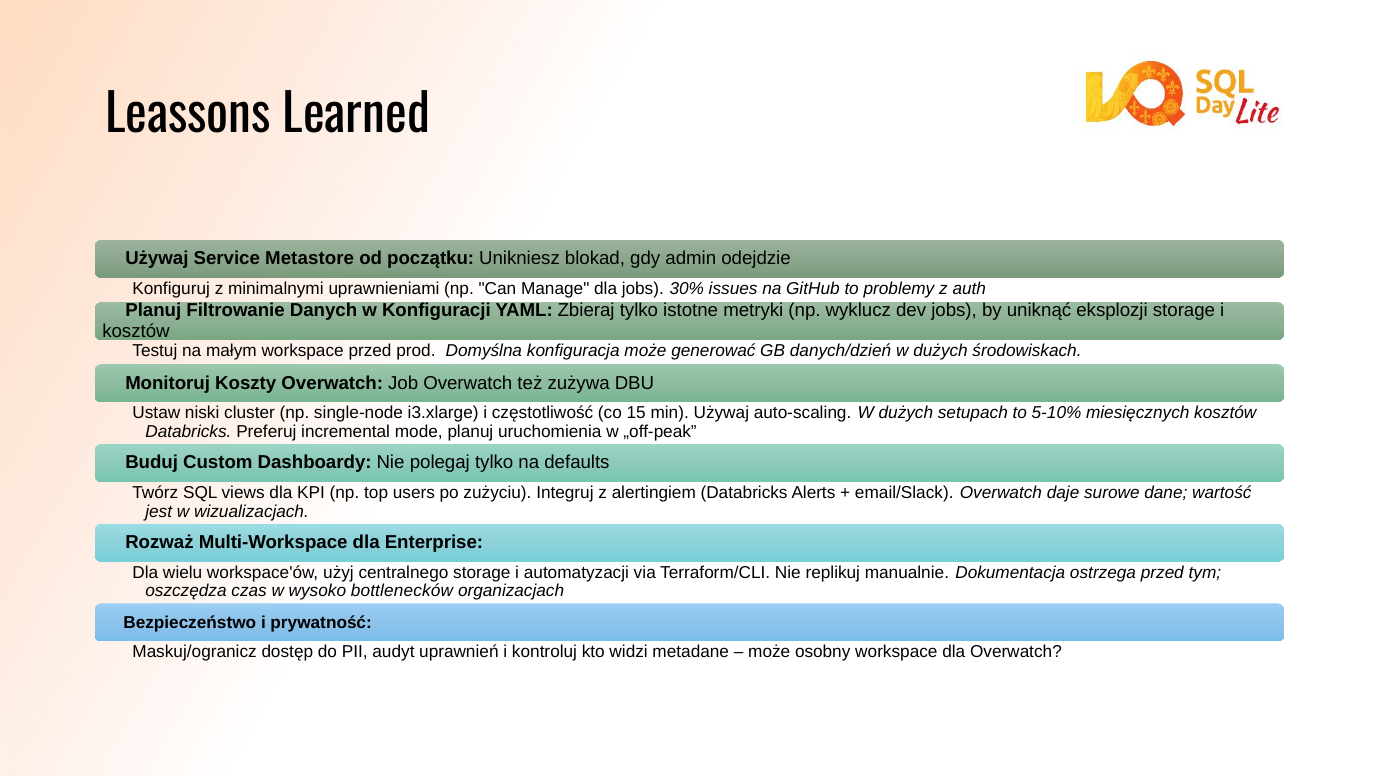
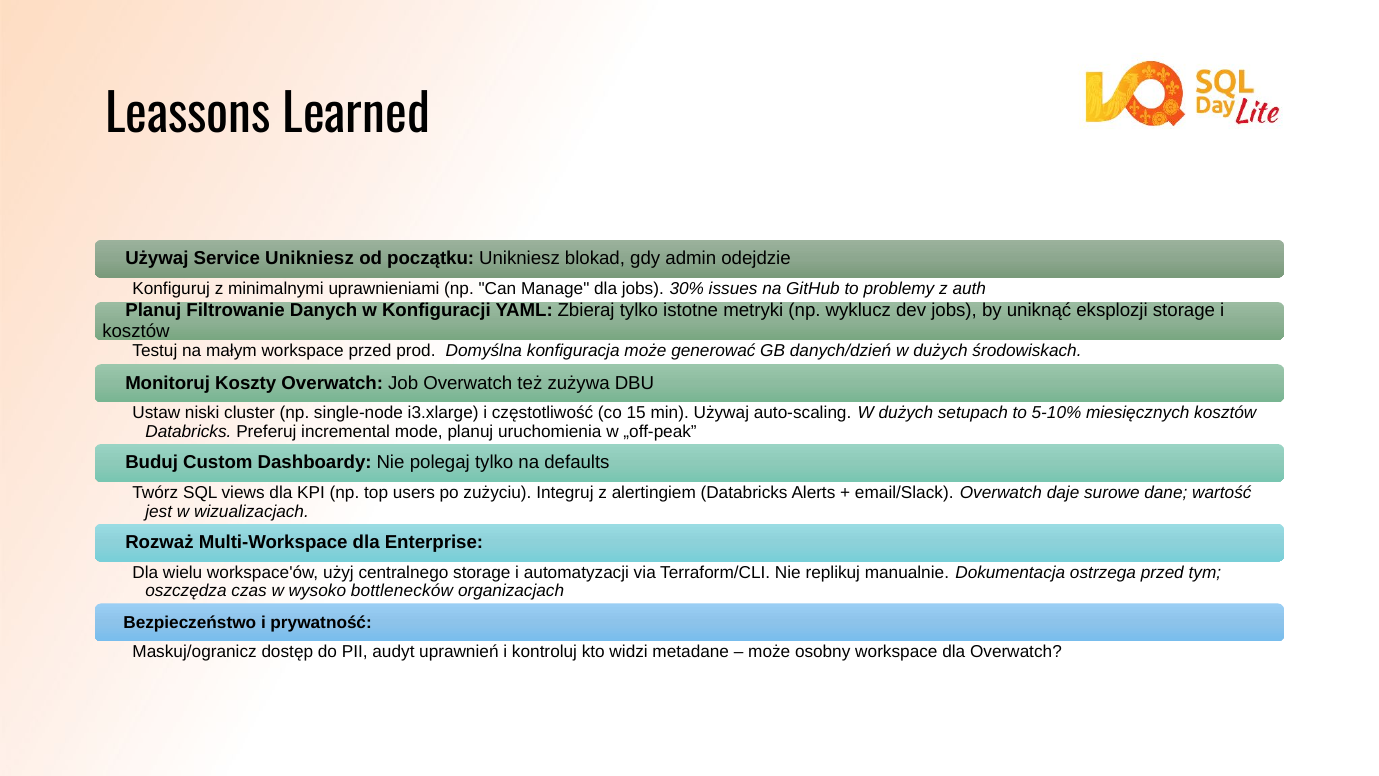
Service Metastore: Metastore -> Unikniesz (310, 259)
